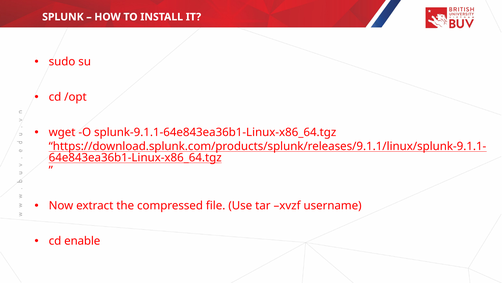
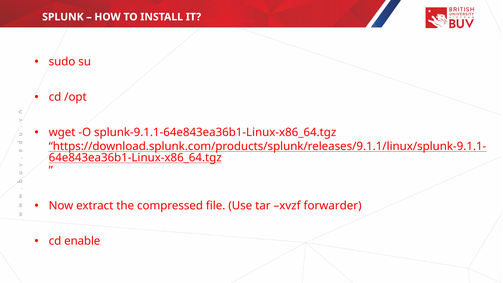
username: username -> forwarder (333, 206)
